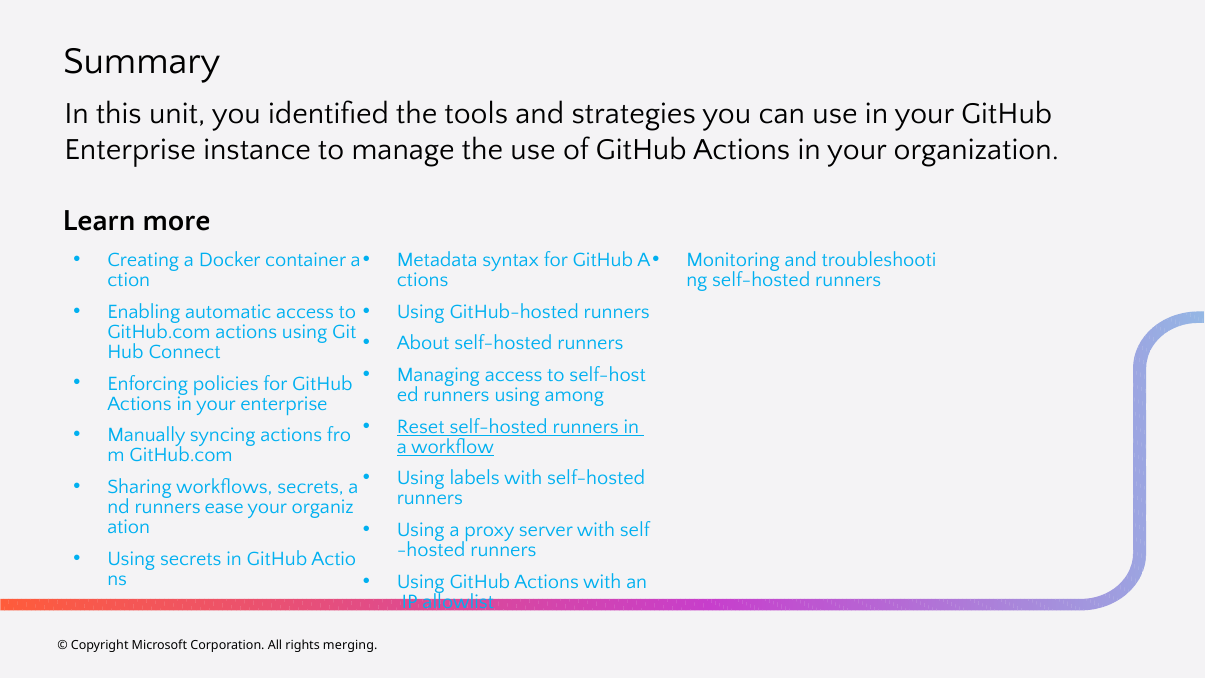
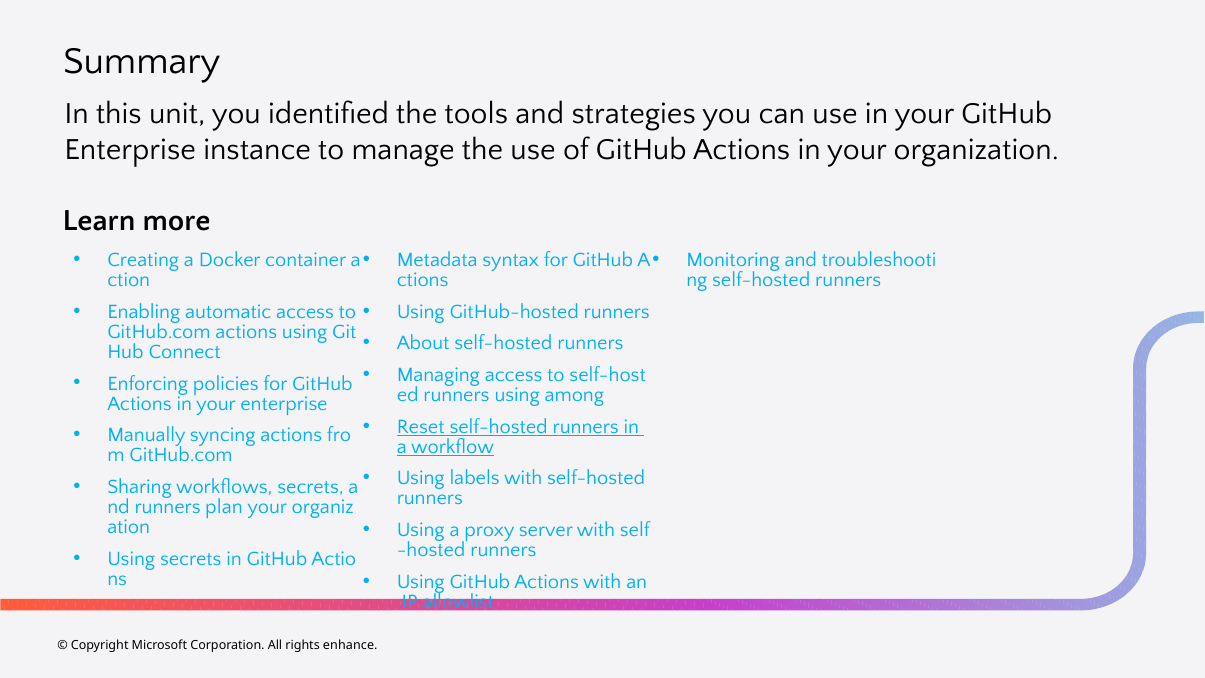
ease: ease -> plan (224, 507)
merging: merging -> enhance (350, 645)
